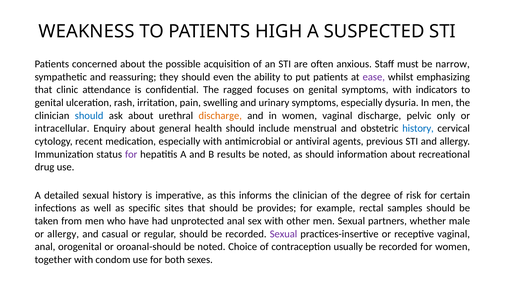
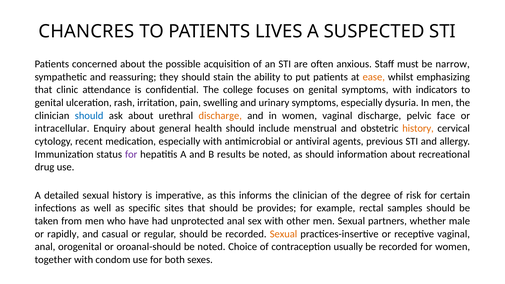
WEAKNESS: WEAKNESS -> CHANCRES (87, 31)
HIGH: HIGH -> LIVES (279, 31)
even: even -> stain (223, 77)
ease colour: purple -> orange (374, 77)
ragged: ragged -> college (238, 90)
only: only -> face (446, 116)
history colour: blue -> orange (418, 128)
or allergy: allergy -> rapidly (63, 234)
Sexual colour: purple -> orange (283, 234)
